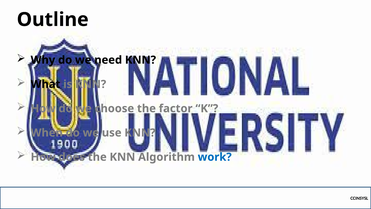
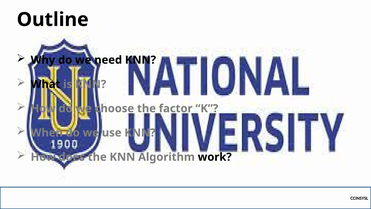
work colour: blue -> black (215, 157)
